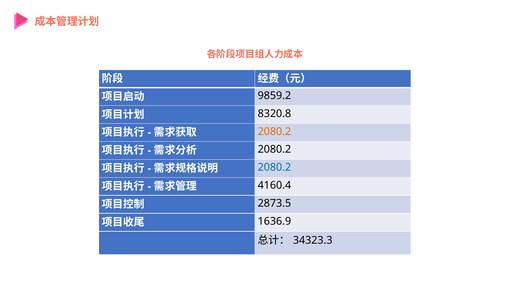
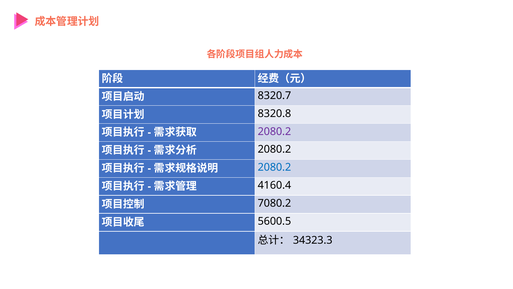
9859.2: 9859.2 -> 8320.7 (274, 95)
2080.2 colour: orange -> purple (274, 131)
2873.5: 2873.5 -> 7080.2 (274, 203)
1636.9: 1636.9 -> 5600.5 (274, 221)
